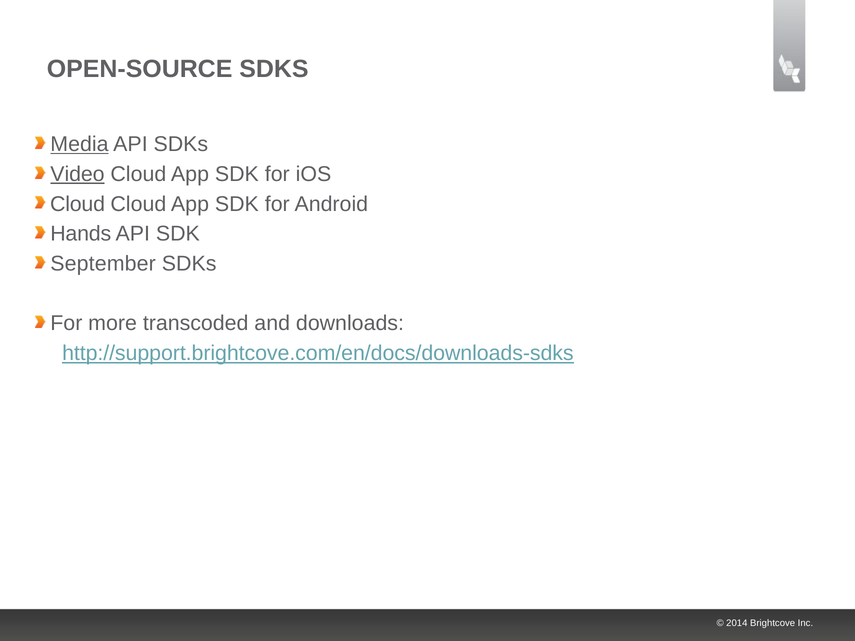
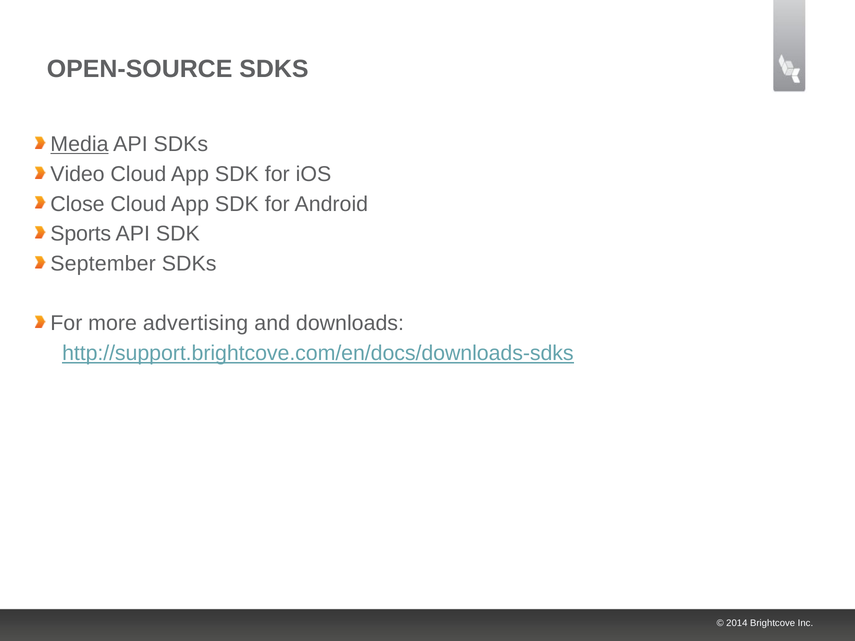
Video underline: present -> none (77, 174)
Cloud: Cloud -> Close (77, 204)
Hands: Hands -> Sports (81, 234)
transcoded: transcoded -> advertising (196, 323)
